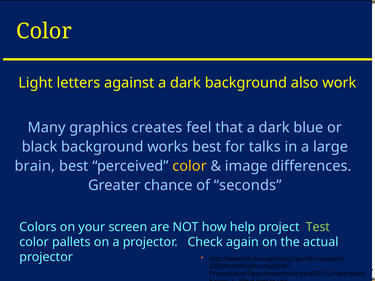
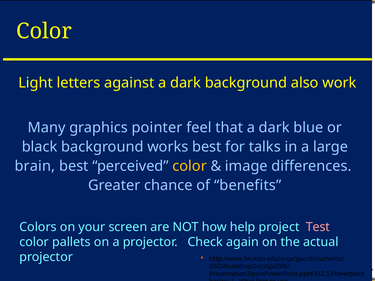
creates: creates -> pointer (157, 128)
seconds: seconds -> benefits (248, 185)
Test colour: light green -> pink (318, 227)
